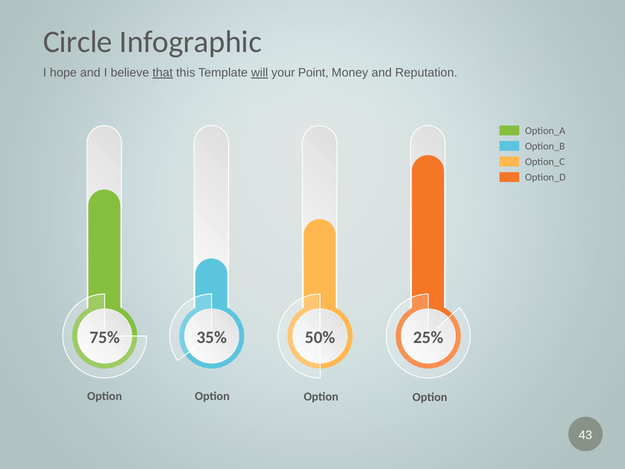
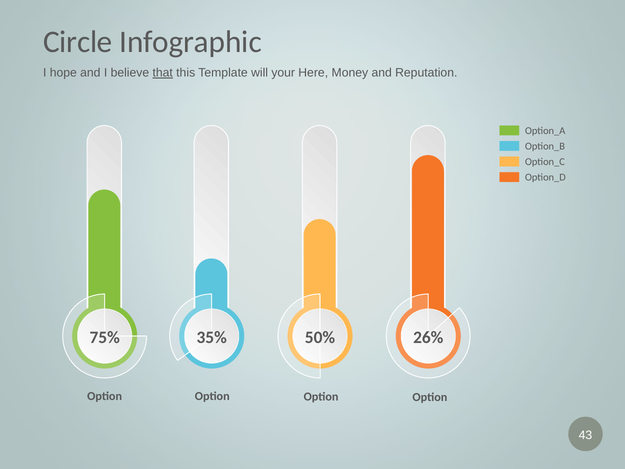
will underline: present -> none (260, 73)
Point: Point -> Here (313, 73)
25%: 25% -> 26% (428, 337)
